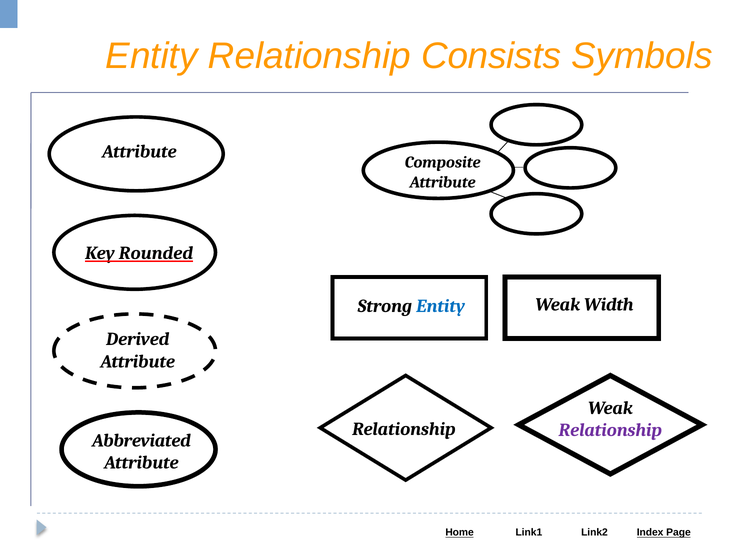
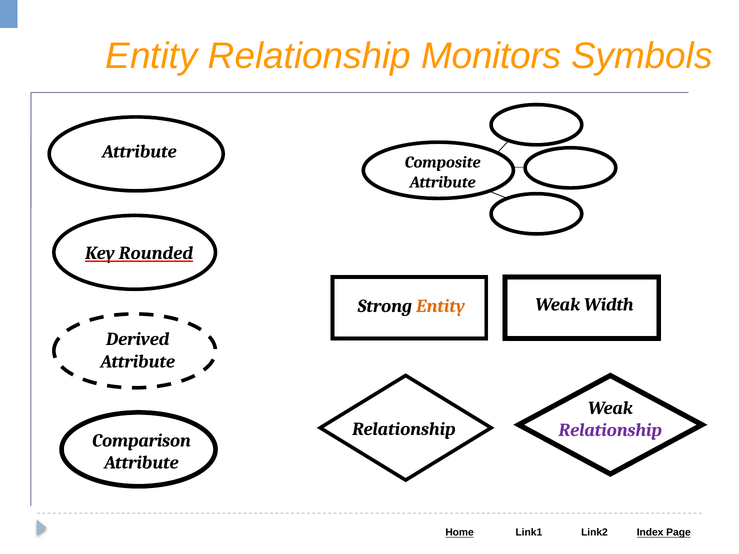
Consists: Consists -> Monitors (491, 56)
Entity colour: blue -> orange (441, 306)
Abbreviated: Abbreviated -> Comparison (141, 441)
